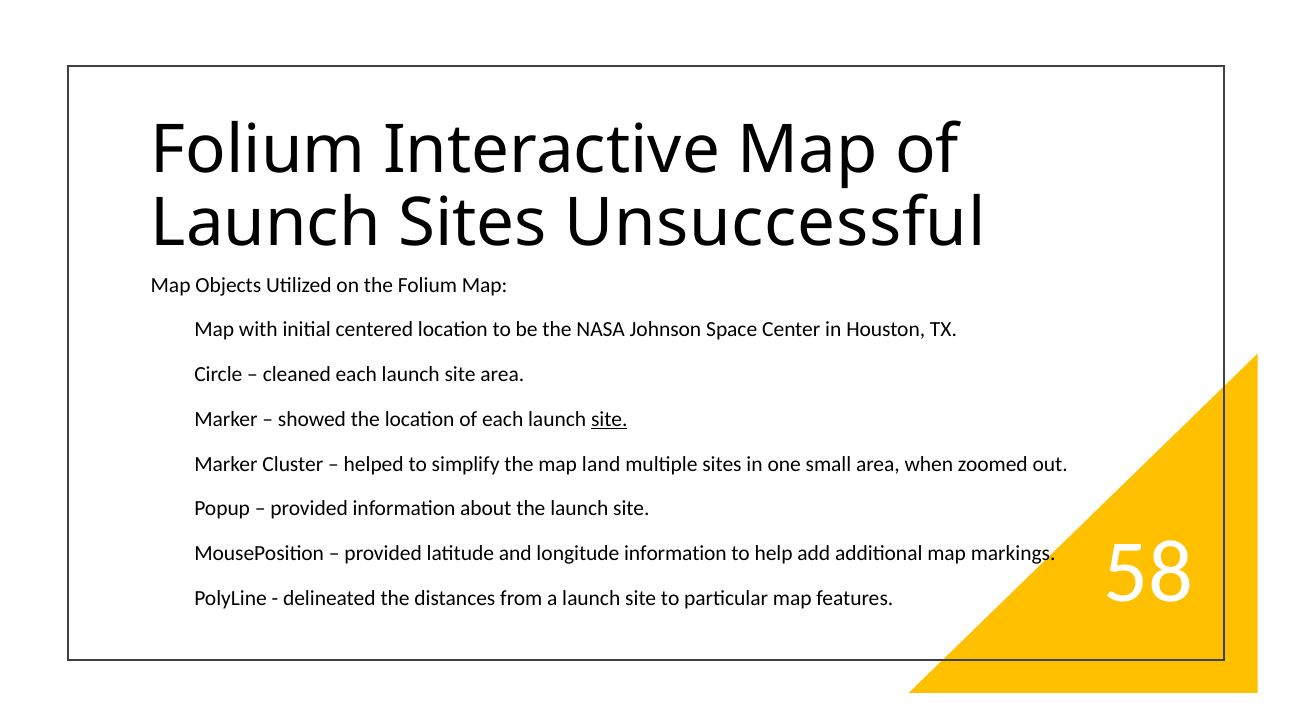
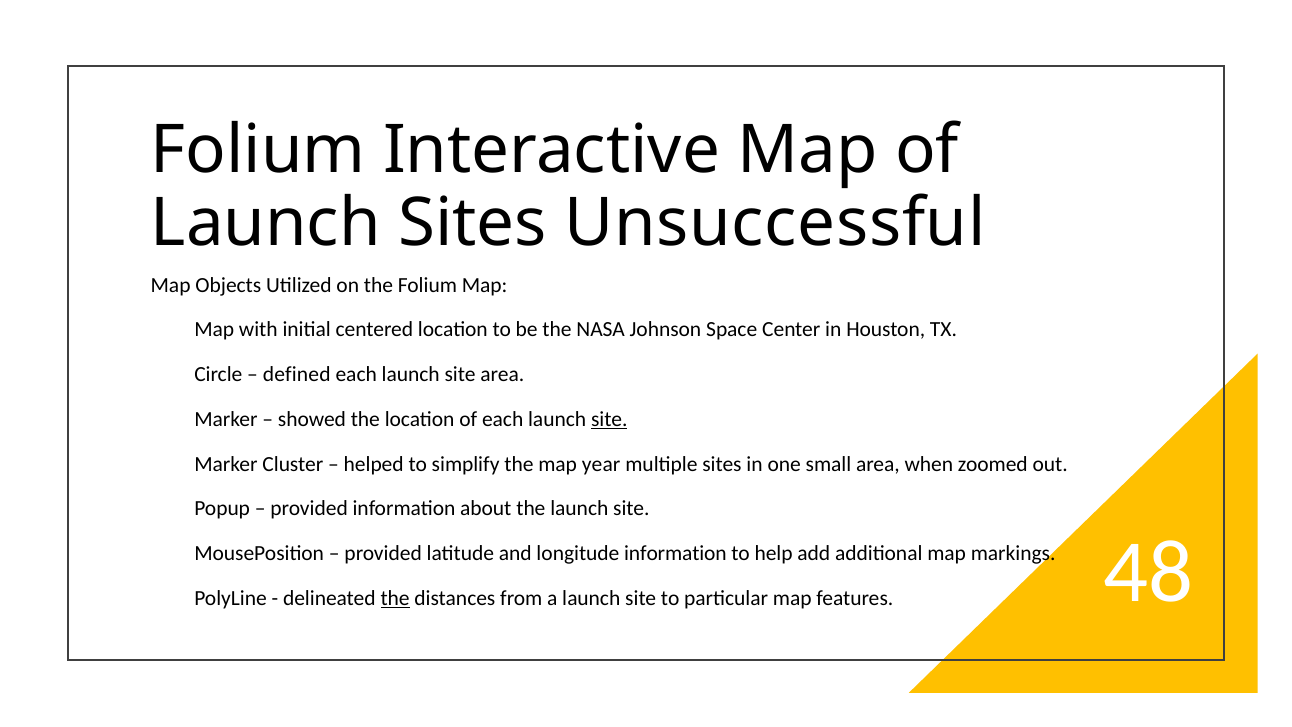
cleaned: cleaned -> defined (297, 374)
land: land -> year (601, 464)
the underline: none -> present (395, 598)
58: 58 -> 48 (1149, 572)
